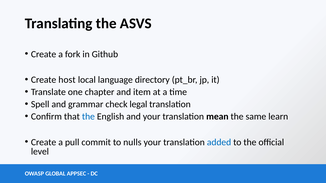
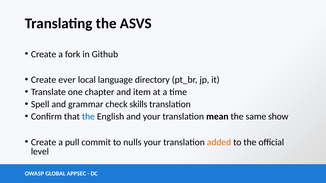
host: host -> ever (67, 80)
legal: legal -> skills (138, 105)
learn: learn -> show (278, 117)
added colour: blue -> orange (219, 142)
